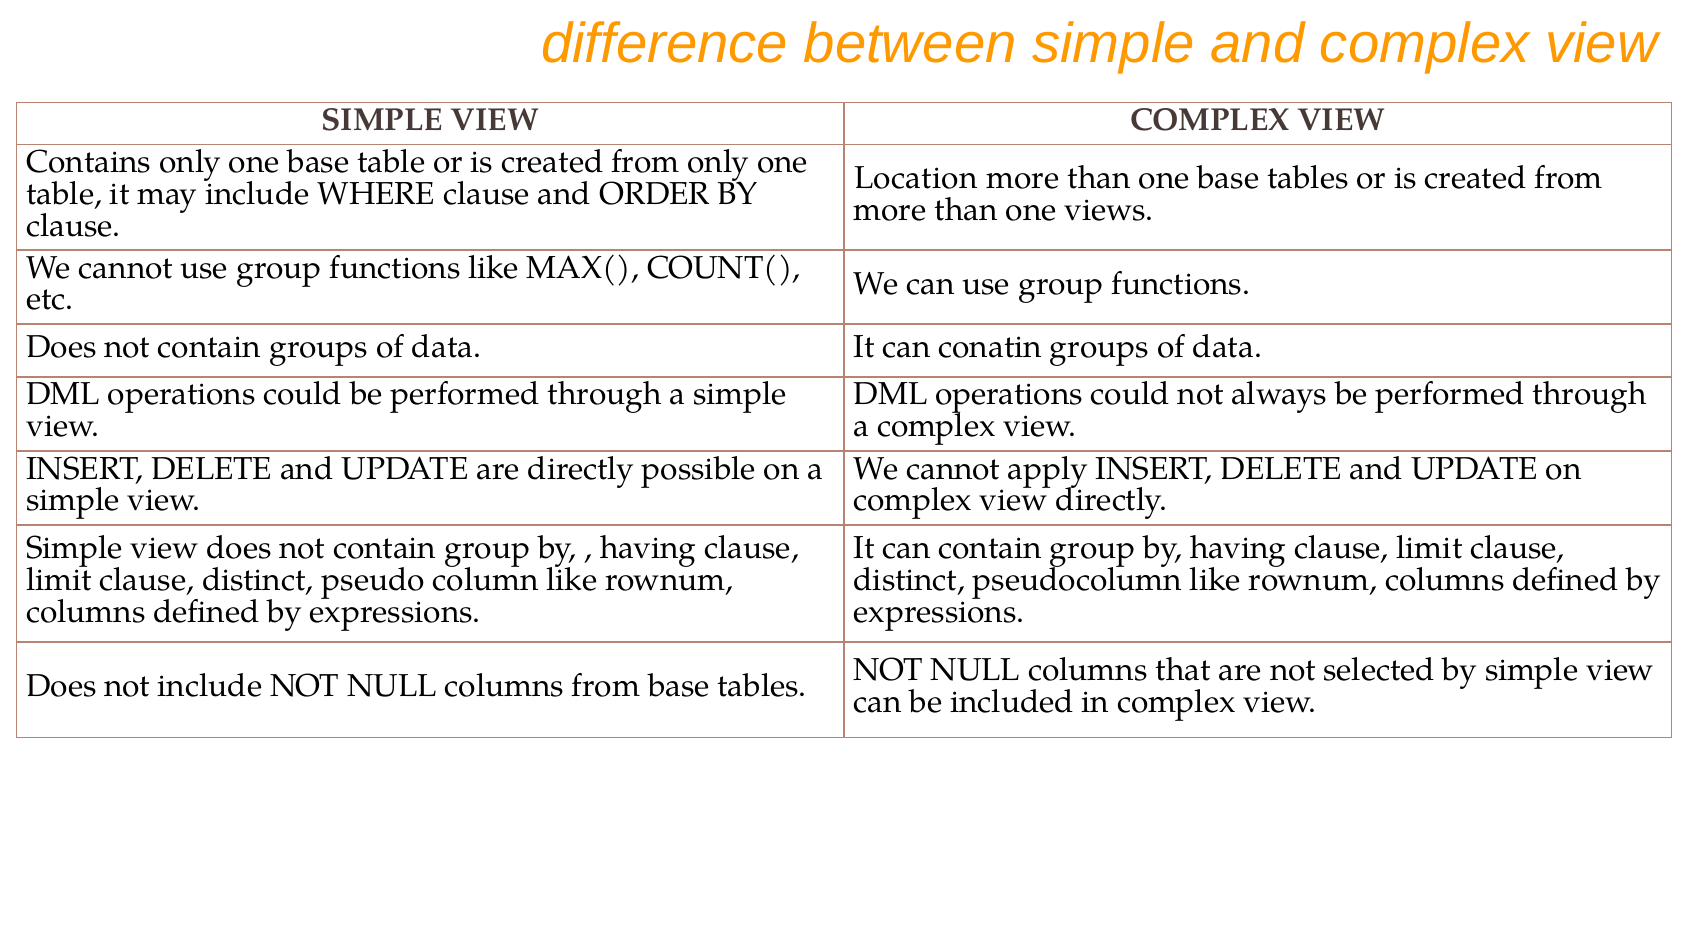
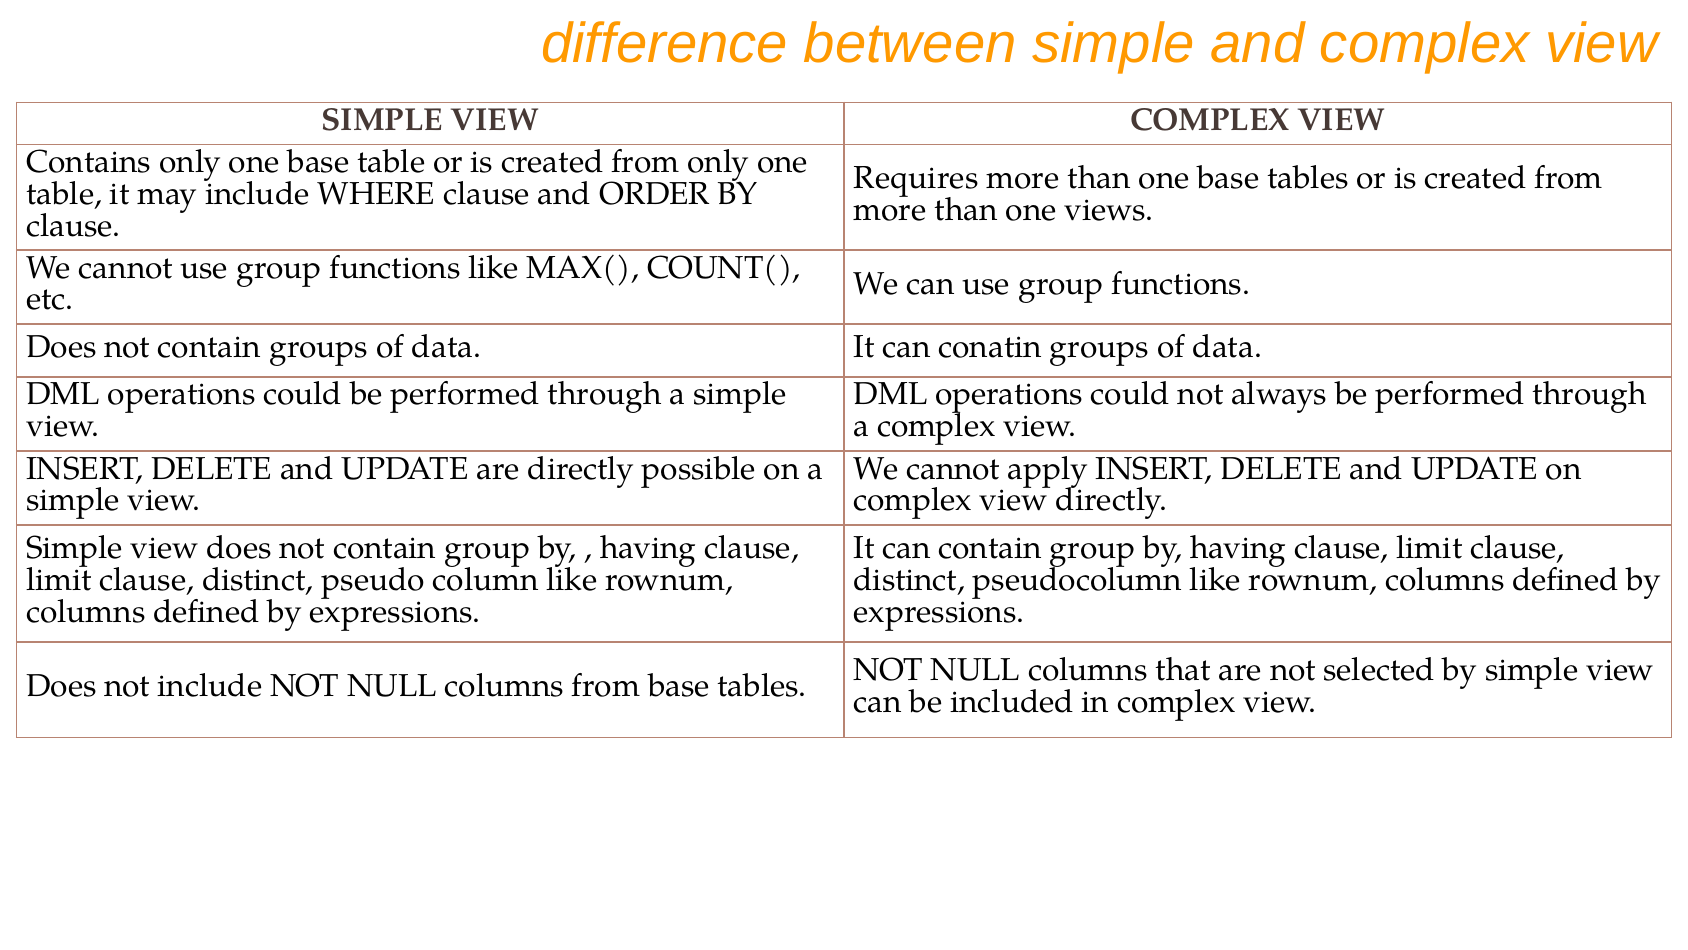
Location: Location -> Requires (916, 178)
